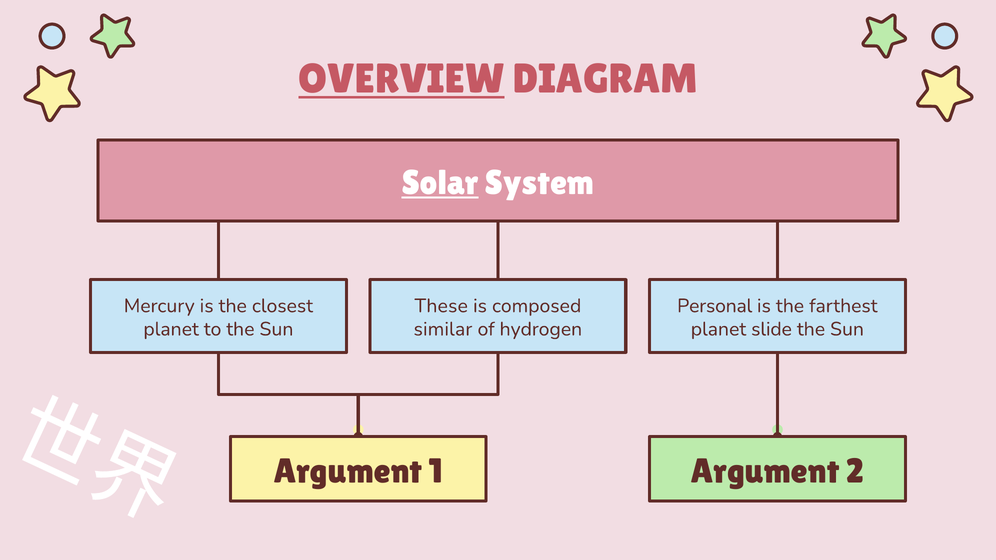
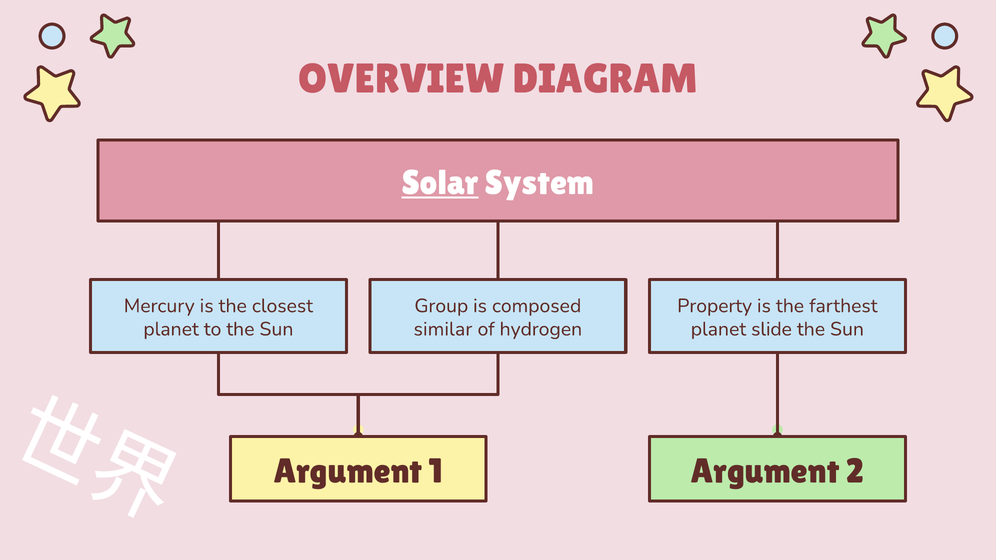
OVERVIEW underline: present -> none (402, 79)
These: These -> Group (441, 306)
Personal: Personal -> Property (715, 306)
